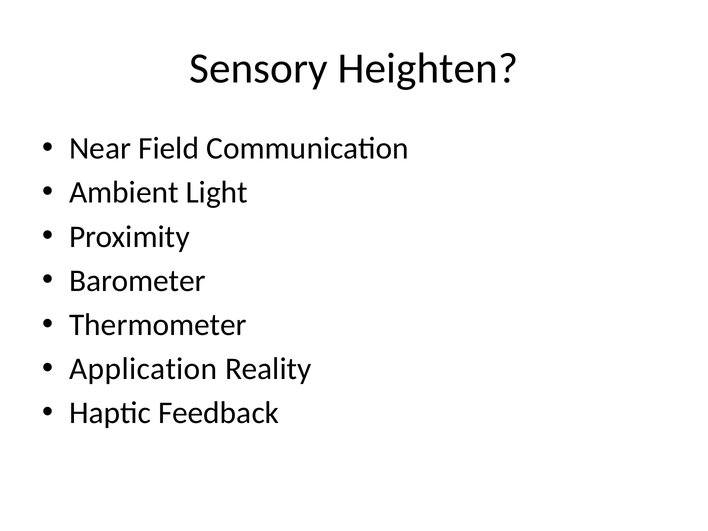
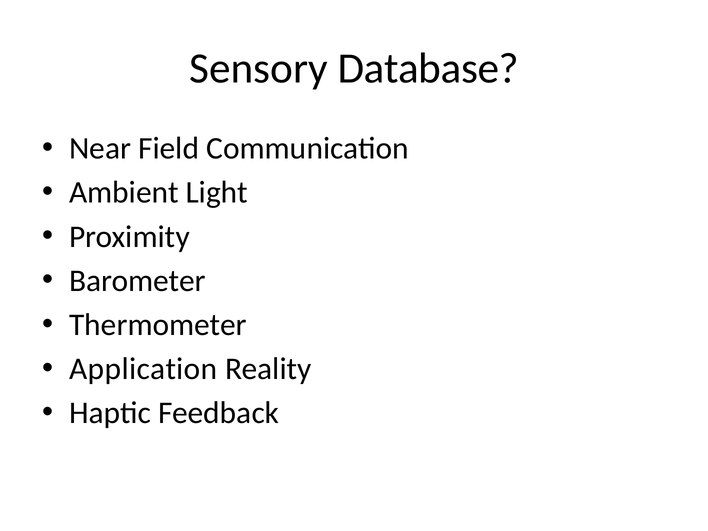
Heighten: Heighten -> Database (428, 69)
